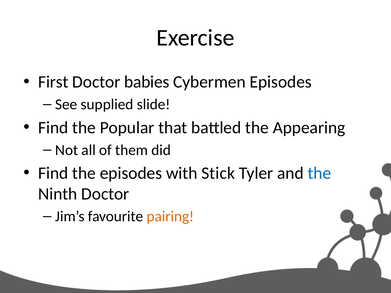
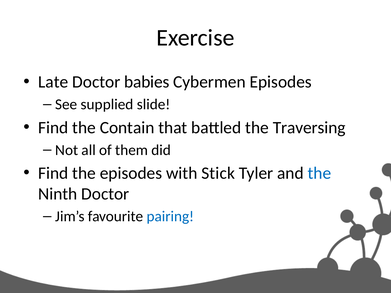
First: First -> Late (53, 82)
Popular: Popular -> Contain (127, 128)
Appearing: Appearing -> Traversing (309, 128)
pairing colour: orange -> blue (170, 217)
